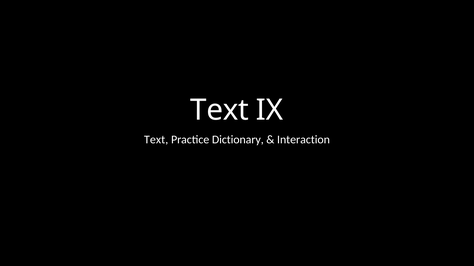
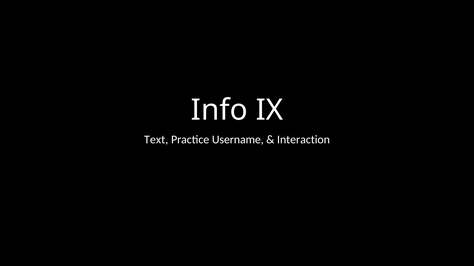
Text: Text -> Info (219, 110)
Dictionary: Dictionary -> Username (238, 140)
